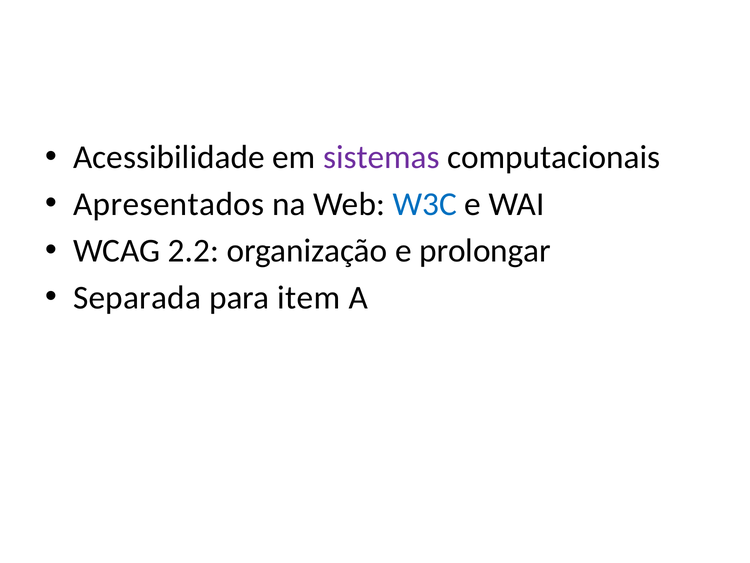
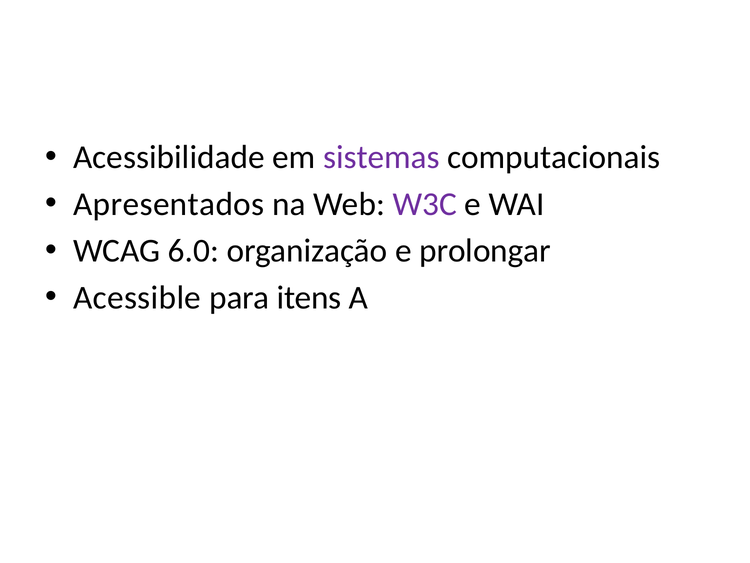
W3C colour: blue -> purple (425, 204)
2.2: 2.2 -> 6.0 (193, 251)
Separada: Separada -> Acessible (137, 297)
item: item -> itens (309, 297)
